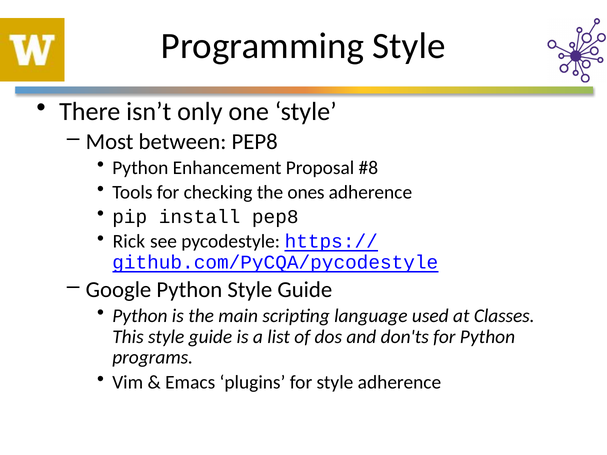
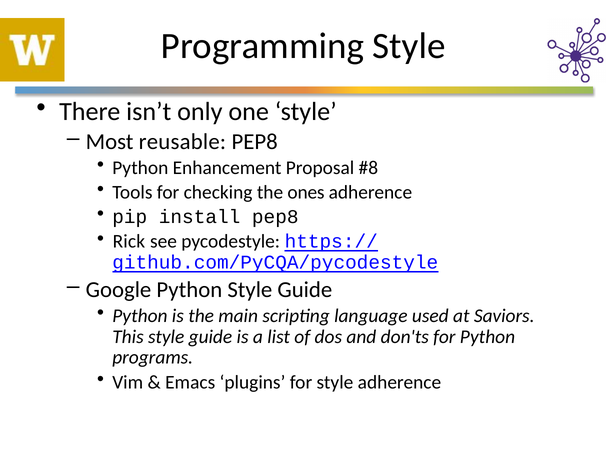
between: between -> reusable (182, 142)
Classes: Classes -> Saviors (504, 316)
